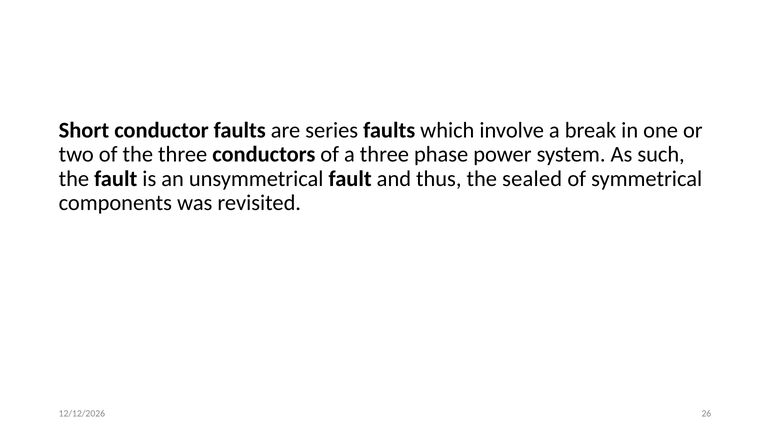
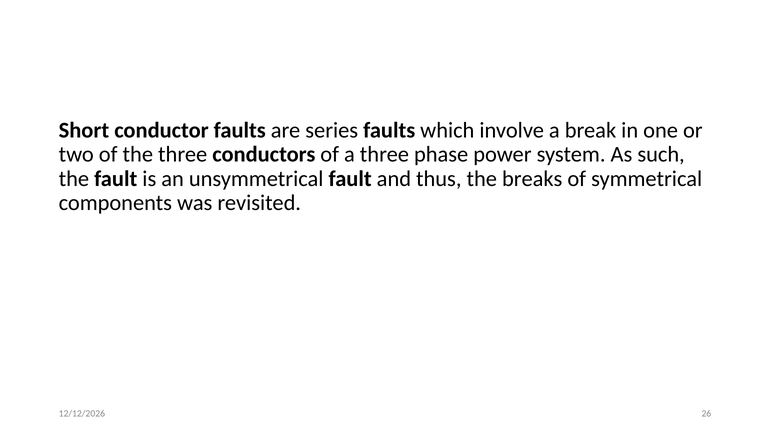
sealed: sealed -> breaks (532, 179)
